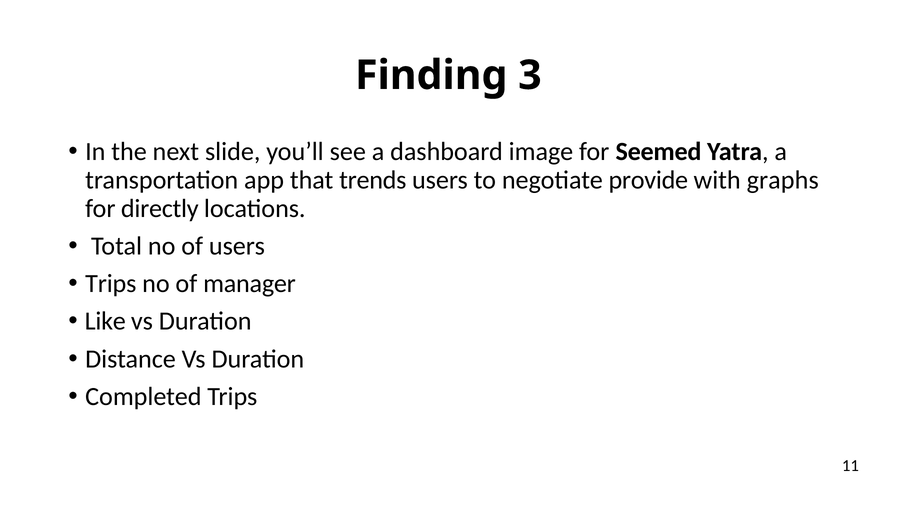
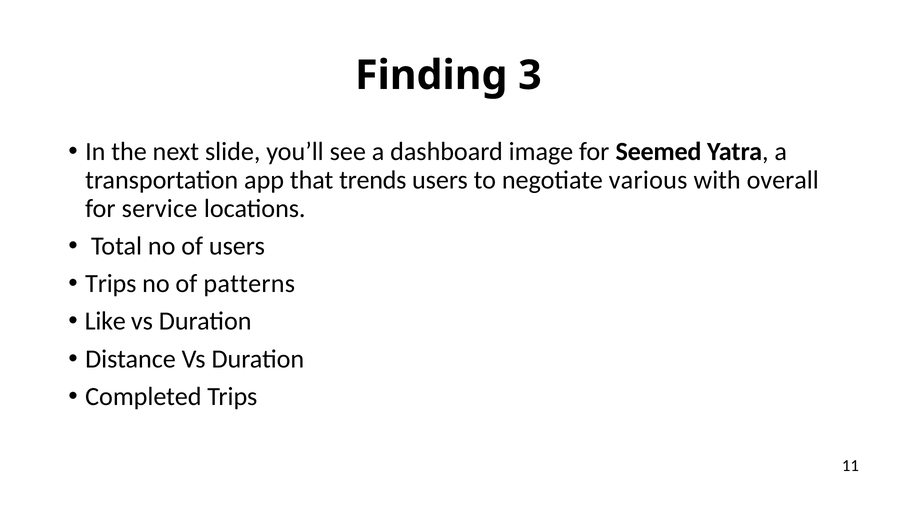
provide: provide -> various (648, 180)
graphs: graphs -> overall (783, 180)
directly: directly -> service (160, 208)
manager: manager -> patterns (249, 283)
